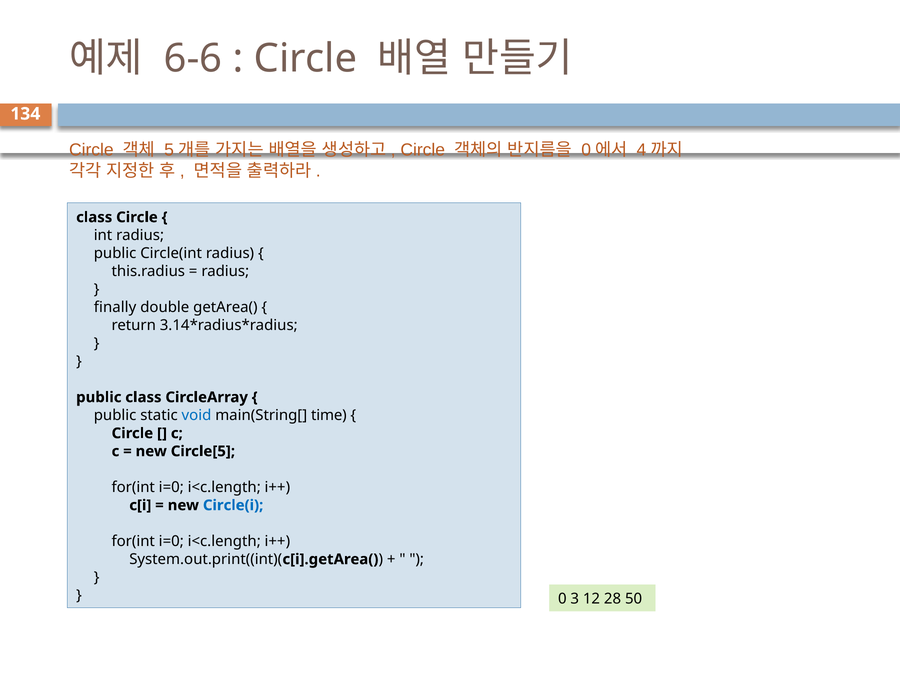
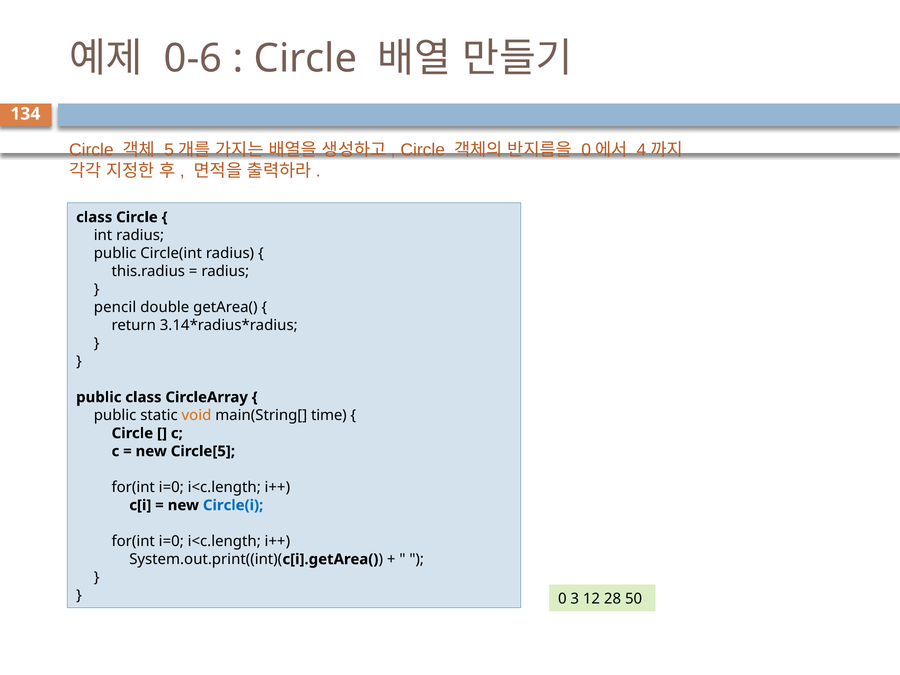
6-6: 6-6 -> 0-6 (193, 59)
finally: finally -> pencil (115, 307)
void colour: blue -> orange (196, 415)
